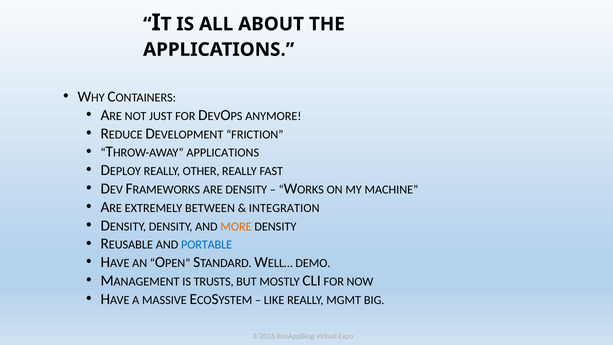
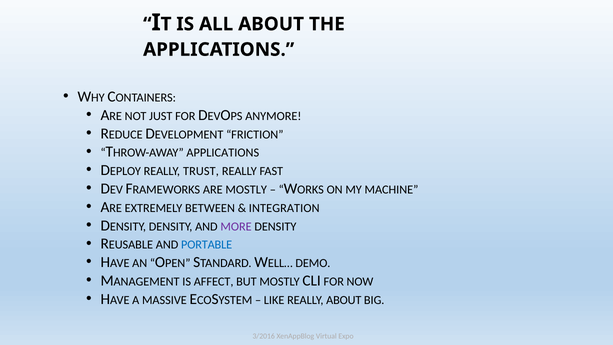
OTHER: OTHER -> TRUST (201, 171)
ARE DENSITY: DENSITY -> MOSTLY (246, 190)
MORE colour: orange -> purple (236, 226)
TRUSTS: TRUSTS -> AFFECT (214, 282)
REALLY MGMT: MGMT -> ABOUT (344, 300)
